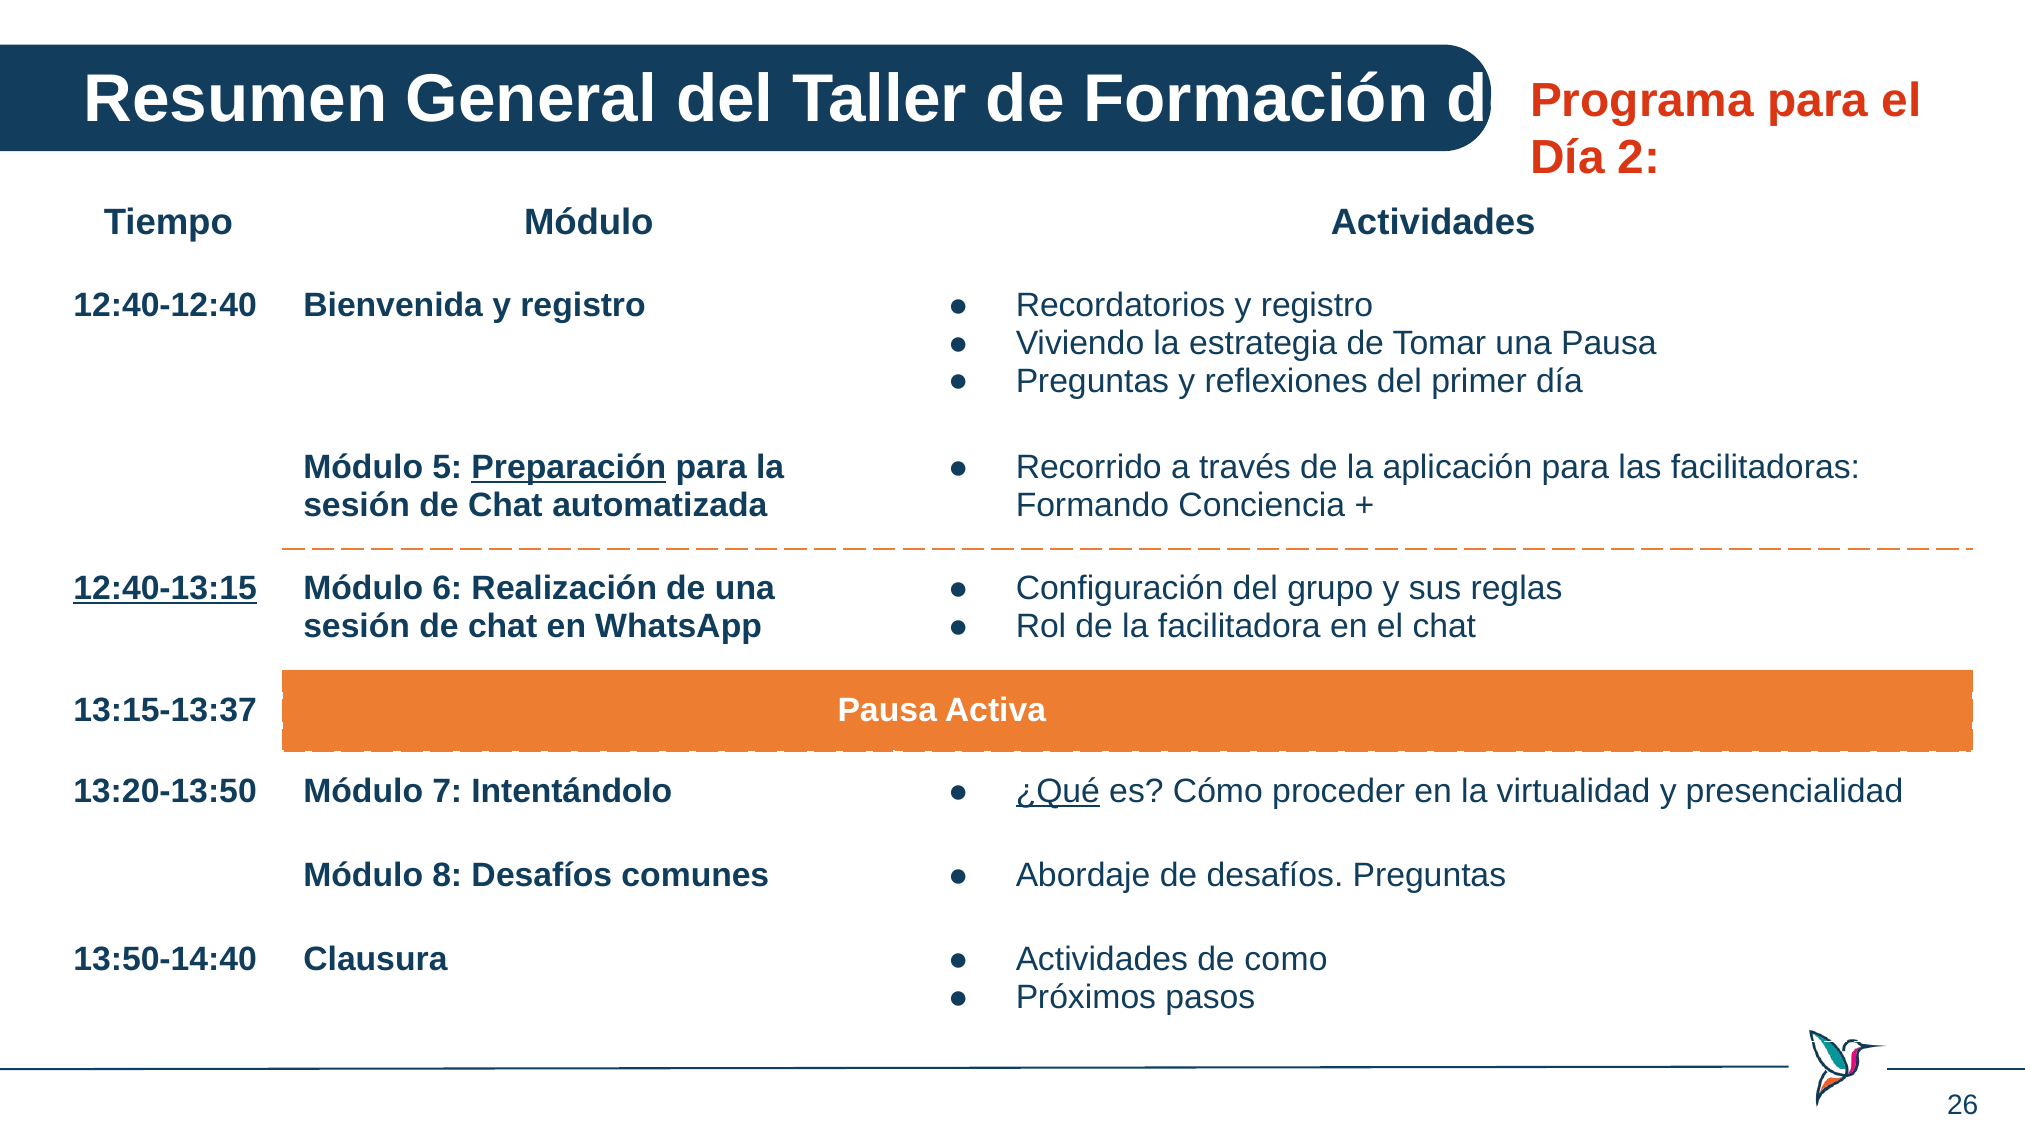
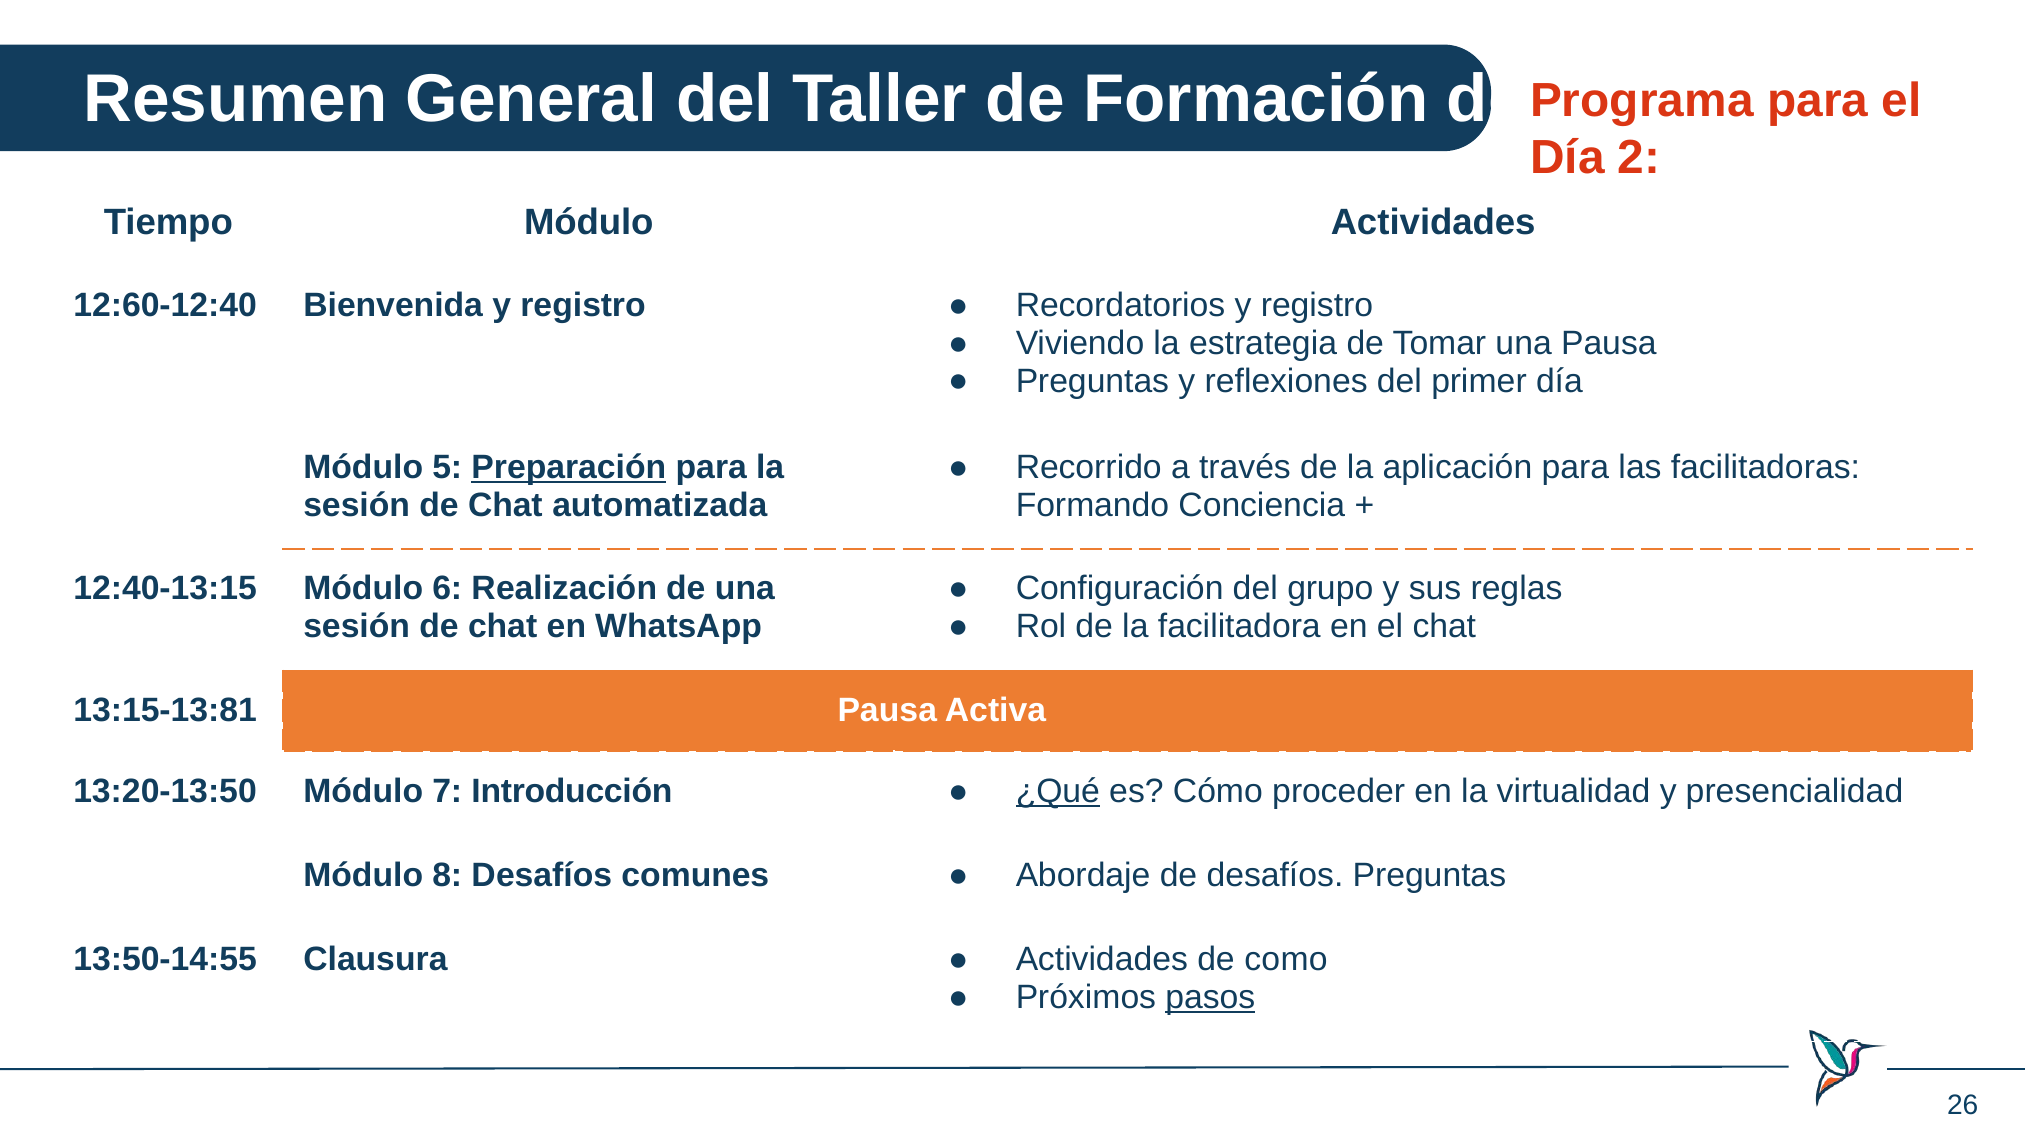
12:40-12:40: 12:40-12:40 -> 12:60-12:40 (165, 305)
12:40-13:15 underline: present -> none (165, 589)
13:15-13:37: 13:15-13:37 -> 13:15-13:81 (165, 710)
Intentándolo: Intentándolo -> Introducción (572, 791)
13:50-14:40: 13:50-14:40 -> 13:50-14:55 (165, 960)
pasos underline: none -> present (1210, 998)
